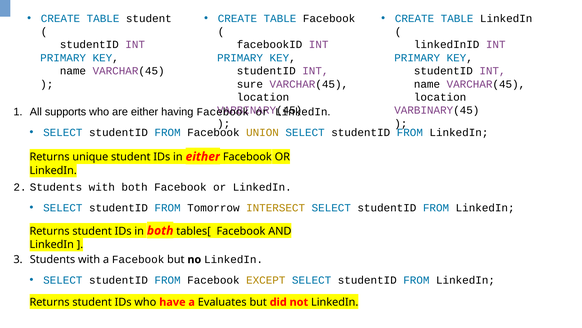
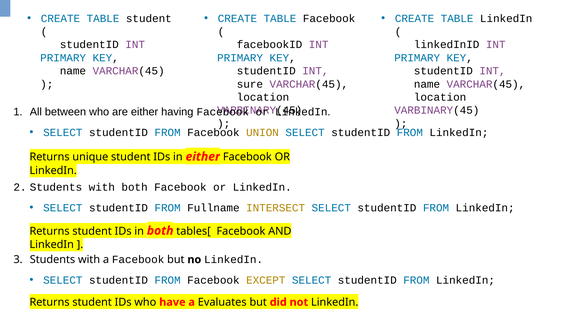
supports: supports -> between (66, 112)
Tomorrow: Tomorrow -> Fullname (213, 207)
